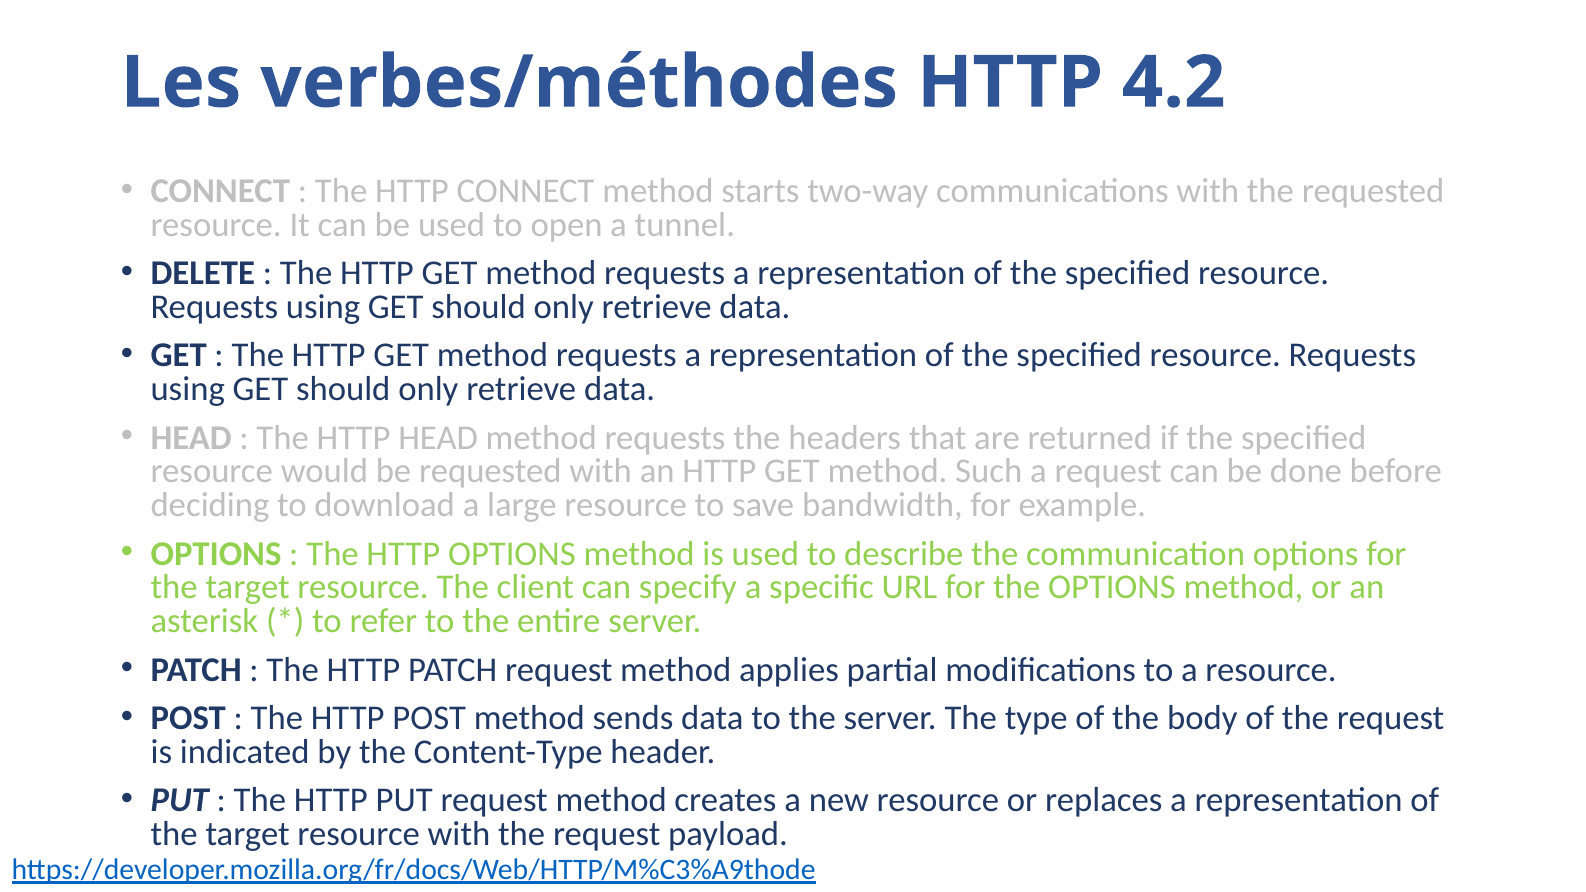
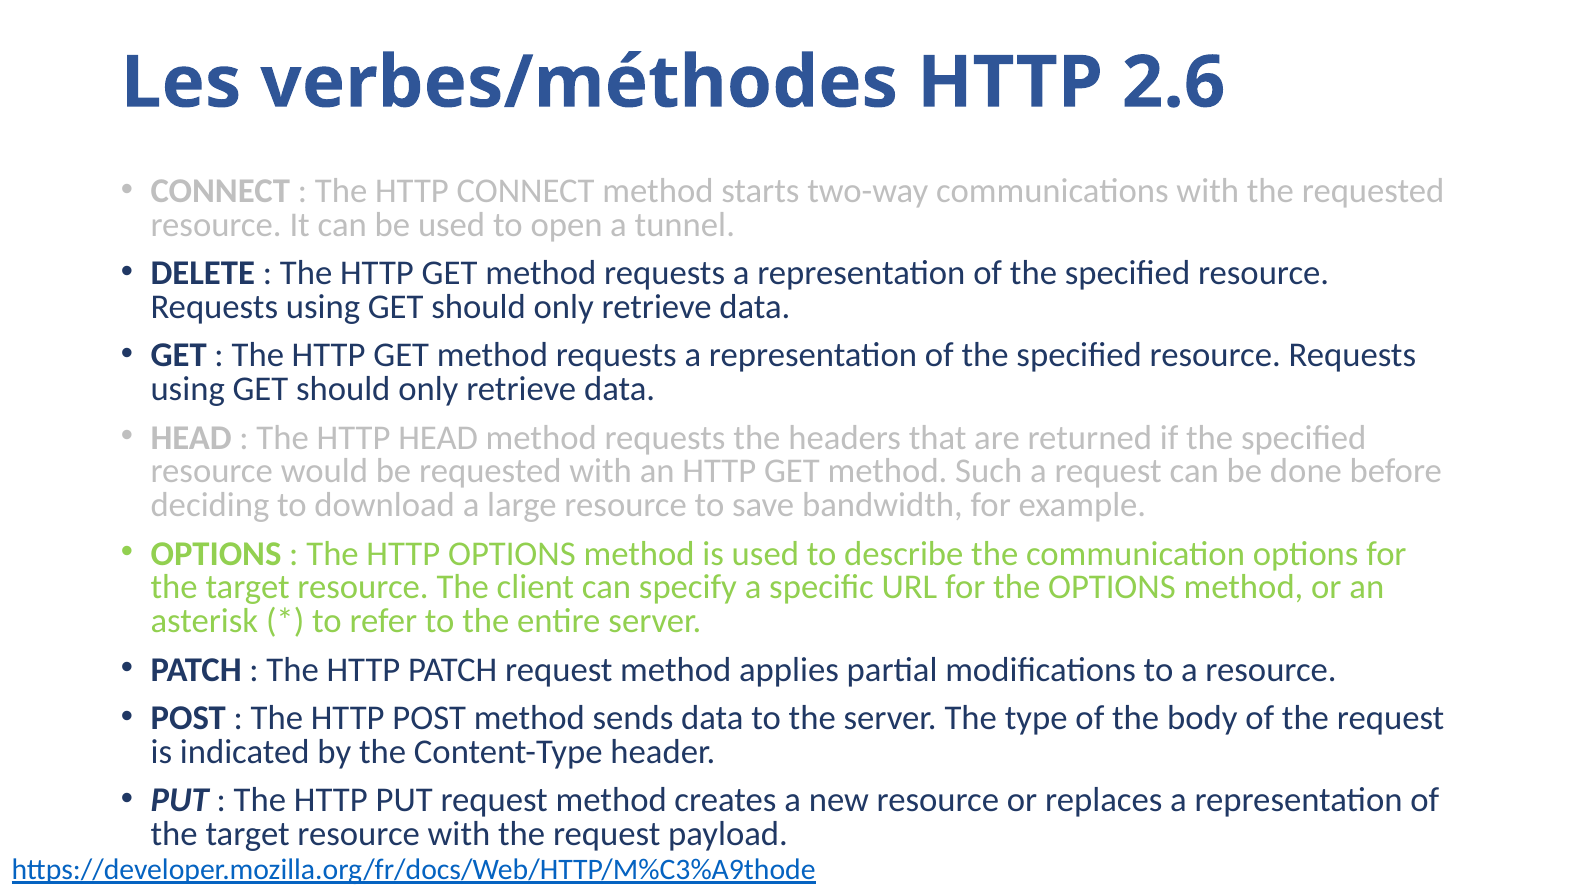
4.2: 4.2 -> 2.6 (1174, 83)
